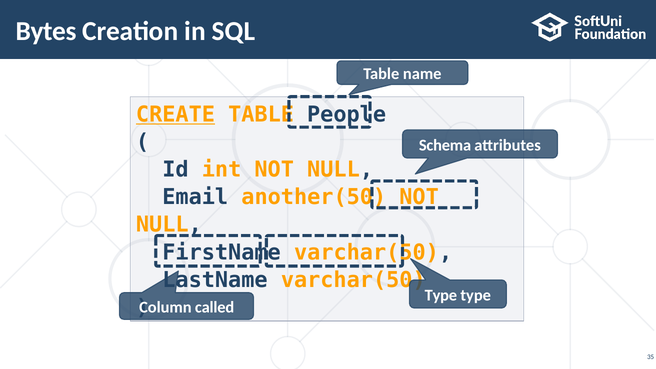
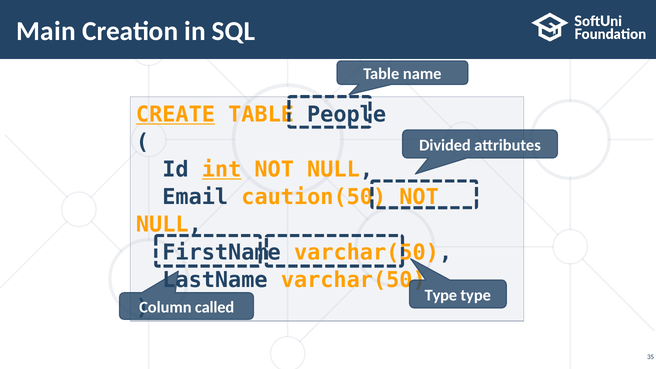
Bytes: Bytes -> Main (46, 31)
Schema: Schema -> Divided (445, 145)
int underline: none -> present (222, 170)
another(50: another(50 -> caution(50 (314, 197)
